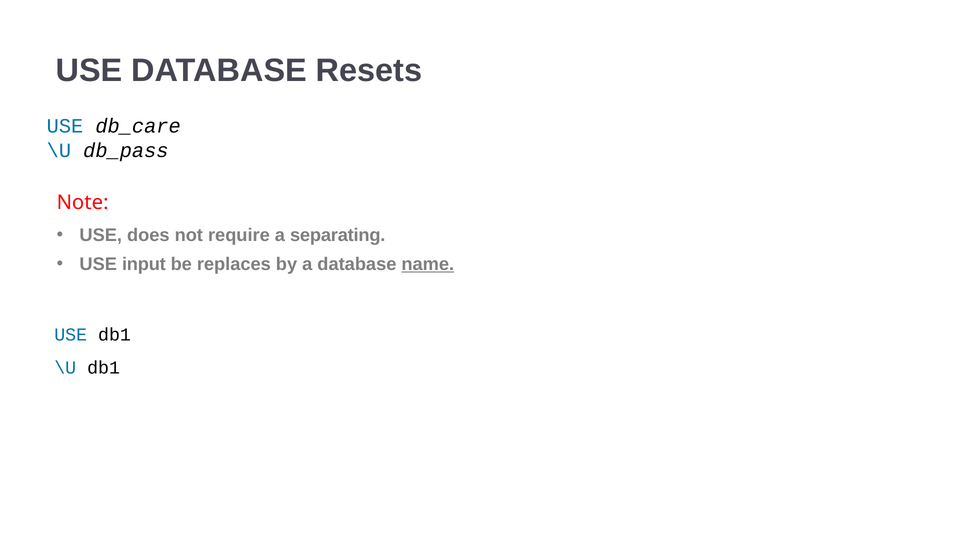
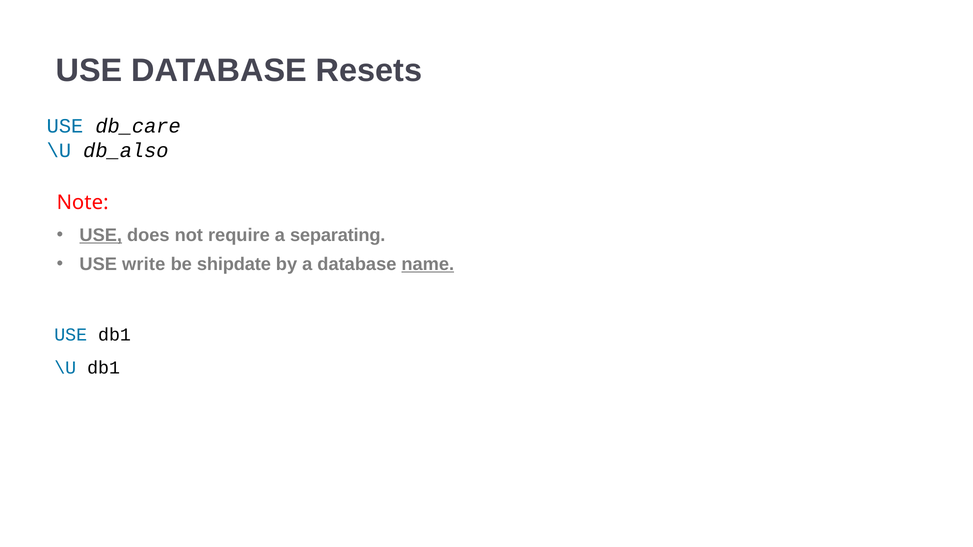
db_pass: db_pass -> db_also (126, 150)
USE underline: none -> present (101, 235)
input: input -> write (144, 264)
replaces: replaces -> shipdate (234, 264)
